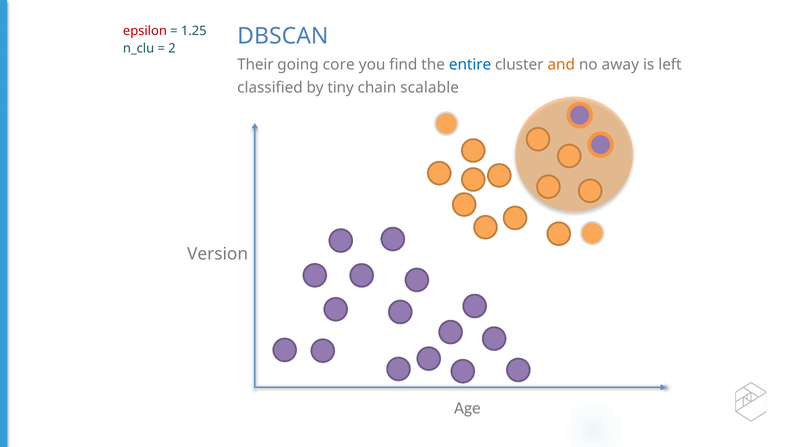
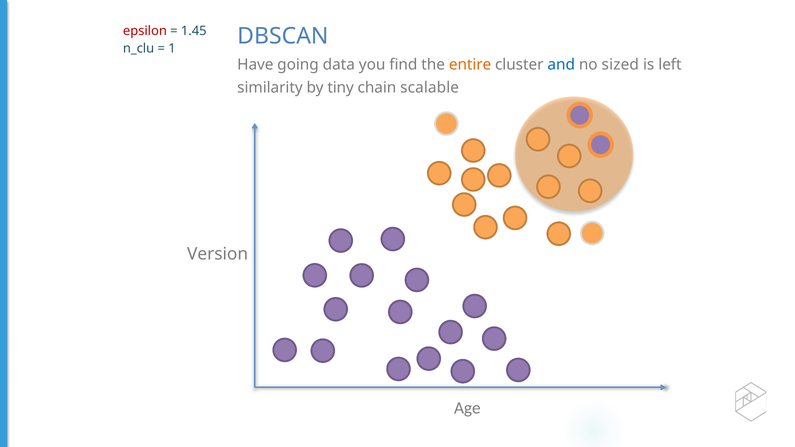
1.25: 1.25 -> 1.45 (194, 31)
2: 2 -> 1 (172, 49)
Their: Their -> Have (255, 65)
core: core -> data (339, 65)
entire colour: blue -> orange (470, 65)
and colour: orange -> blue (561, 65)
away: away -> sized (620, 65)
classified: classified -> similarity (270, 88)
